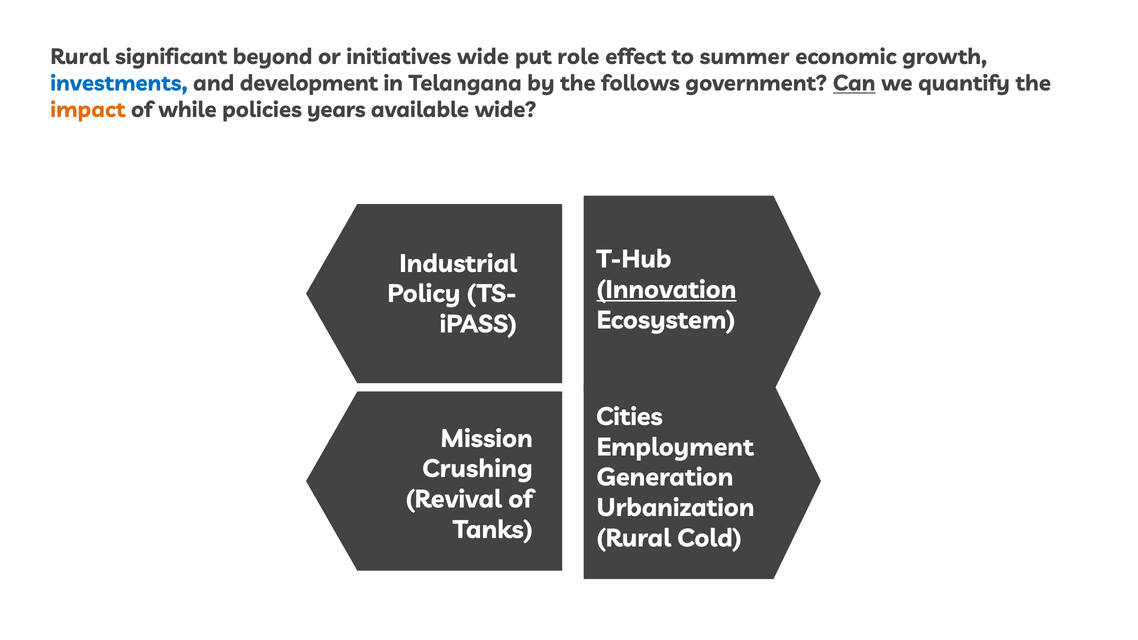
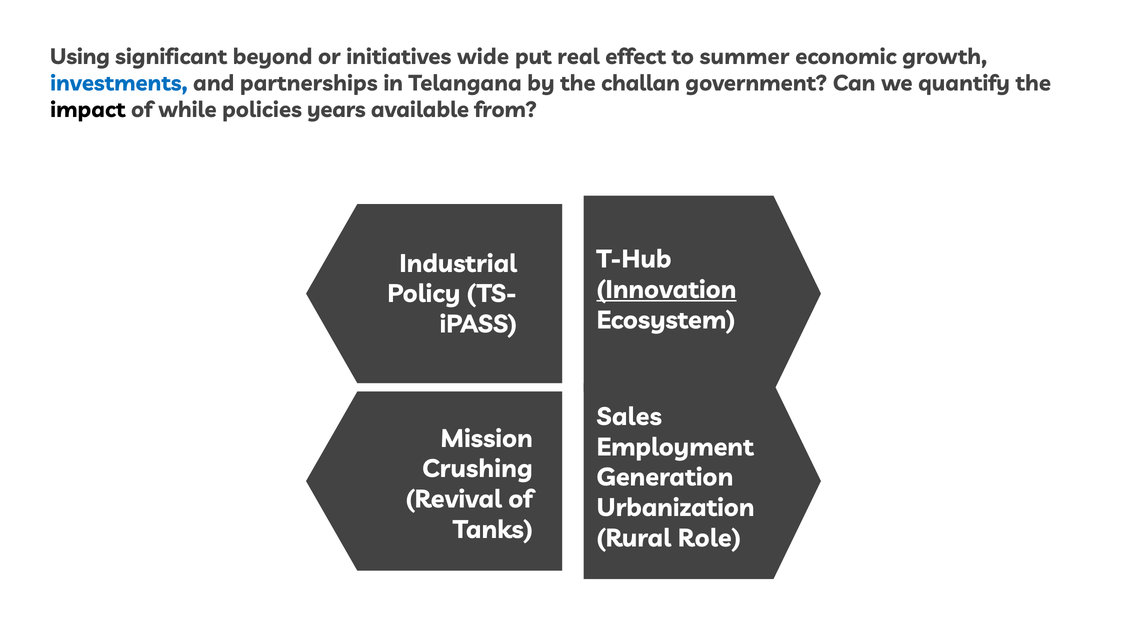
Rural: Rural -> Using (80, 57)
role: role -> real (578, 57)
development: development -> partnerships (309, 84)
follows: follows -> challan (641, 84)
Can underline: present -> none (854, 84)
impact colour: orange -> black (88, 110)
available wide: wide -> from (506, 110)
Cities: Cities -> Sales (629, 417)
Cold: Cold -> Role (709, 538)
